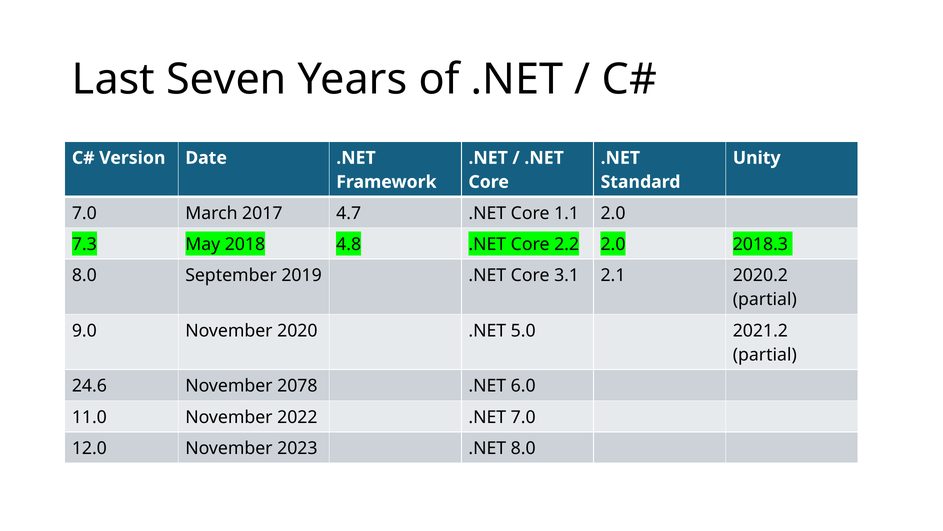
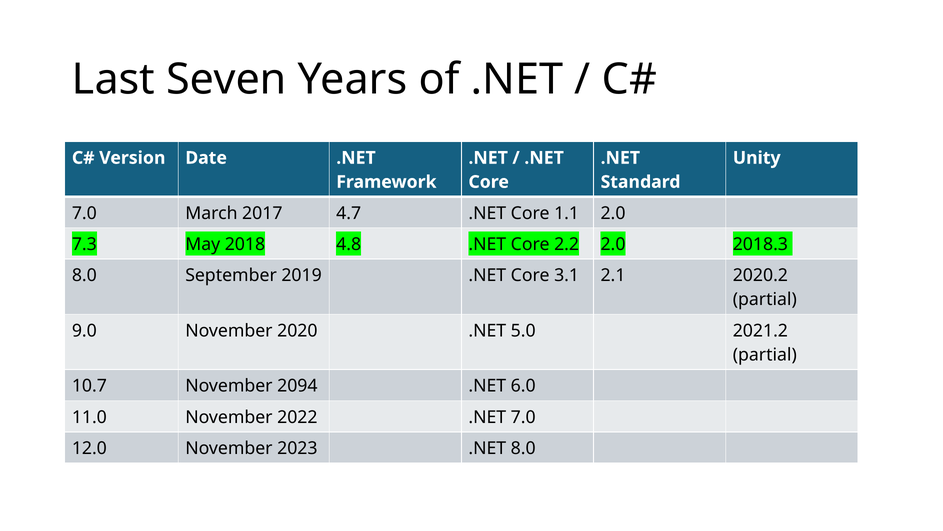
24.6: 24.6 -> 10.7 (89, 386)
2078: 2078 -> 2094 (297, 386)
